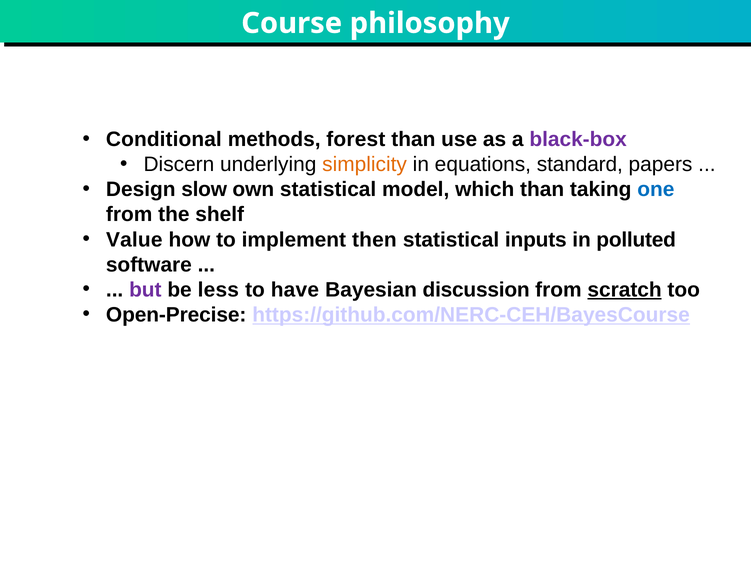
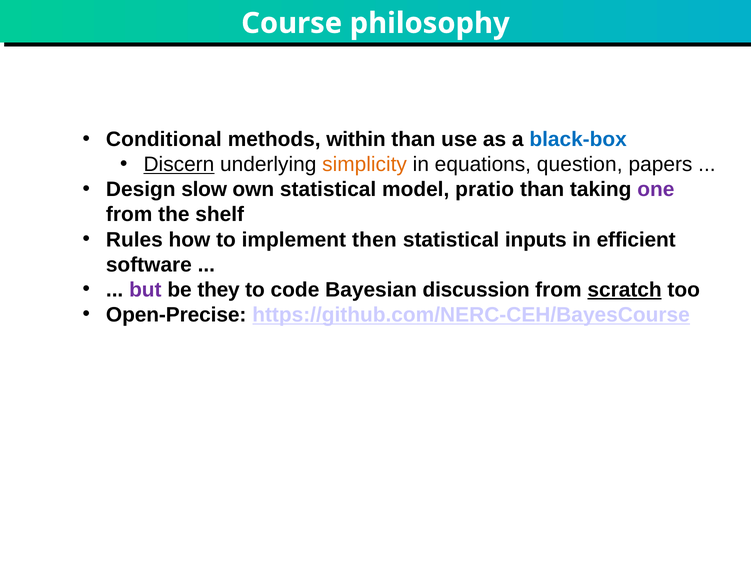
forest: forest -> within (356, 140)
black-box colour: purple -> blue (578, 140)
Discern underline: none -> present (179, 165)
standard: standard -> question (580, 165)
which: which -> pratio (485, 190)
one colour: blue -> purple (656, 190)
Value: Value -> Rules (134, 240)
polluted: polluted -> efficient (636, 240)
less: less -> they (219, 290)
have: have -> code (295, 290)
